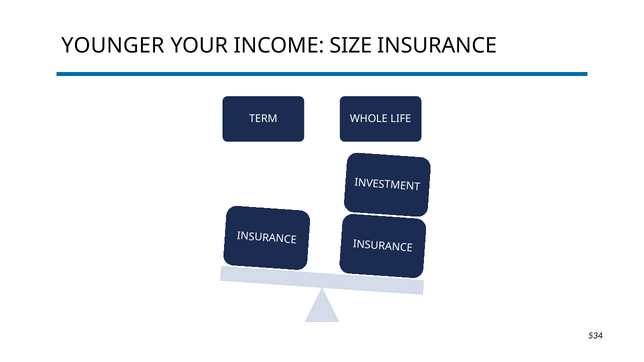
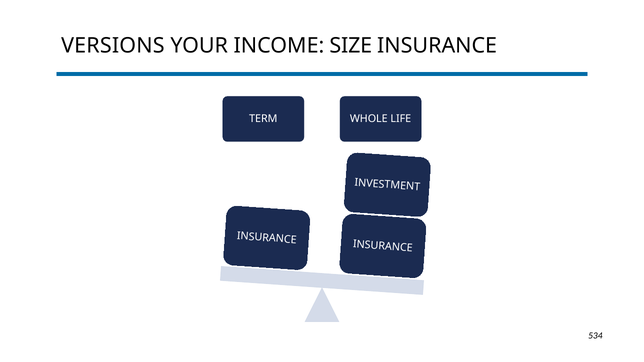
YOUNGER: YOUNGER -> VERSIONS (113, 46)
